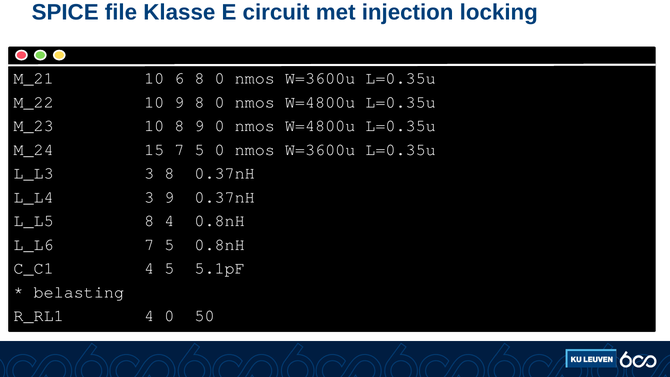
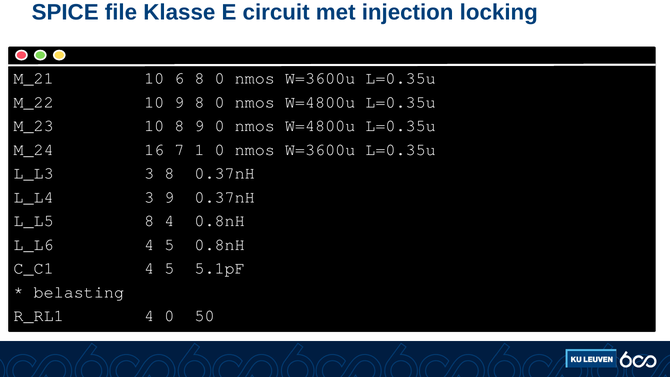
15: 15 -> 16 (154, 149)
5: 5 -> 1 (199, 149)
L_L6 7: 7 -> 4 (149, 244)
